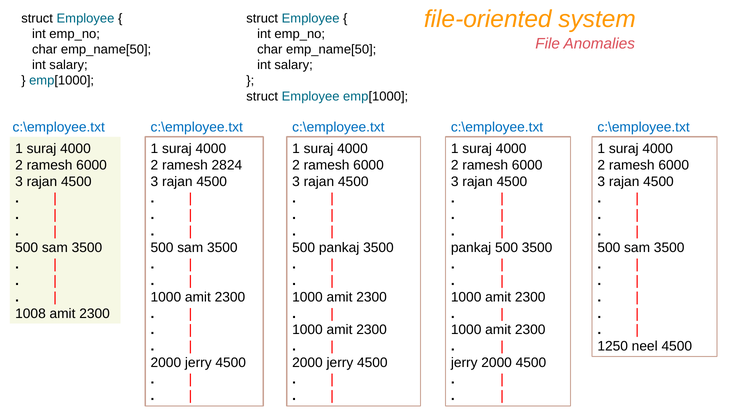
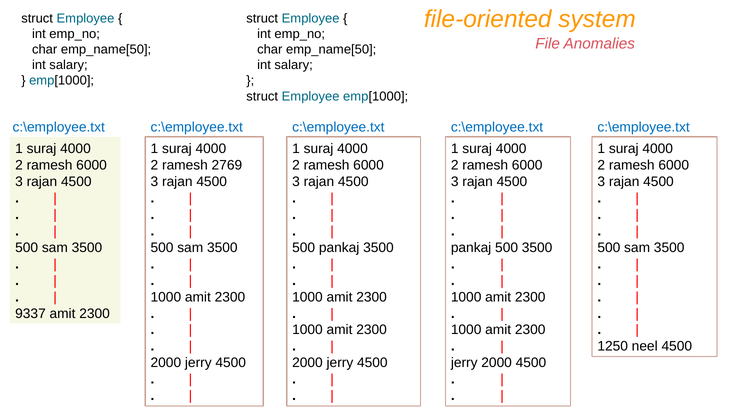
2824: 2824 -> 2769 (227, 165)
1008: 1008 -> 9337 (31, 314)
